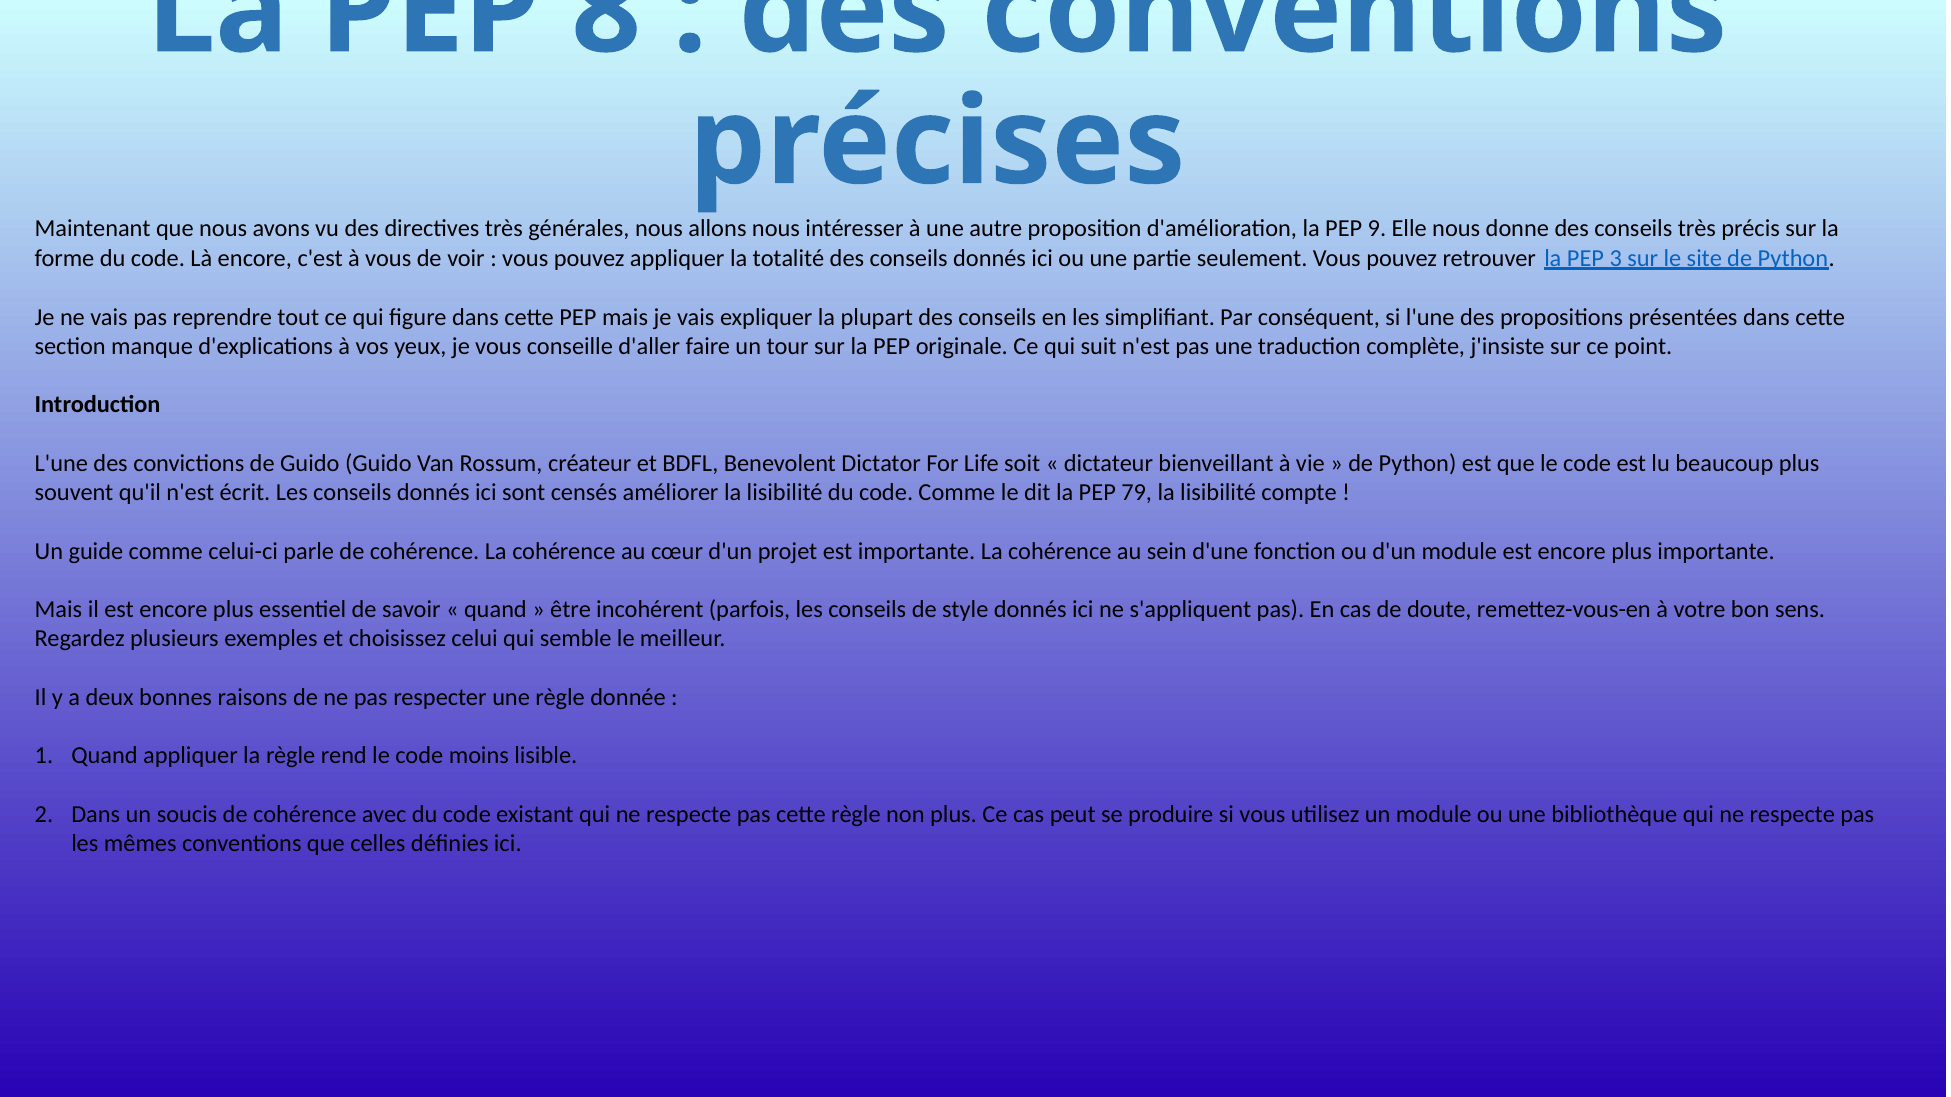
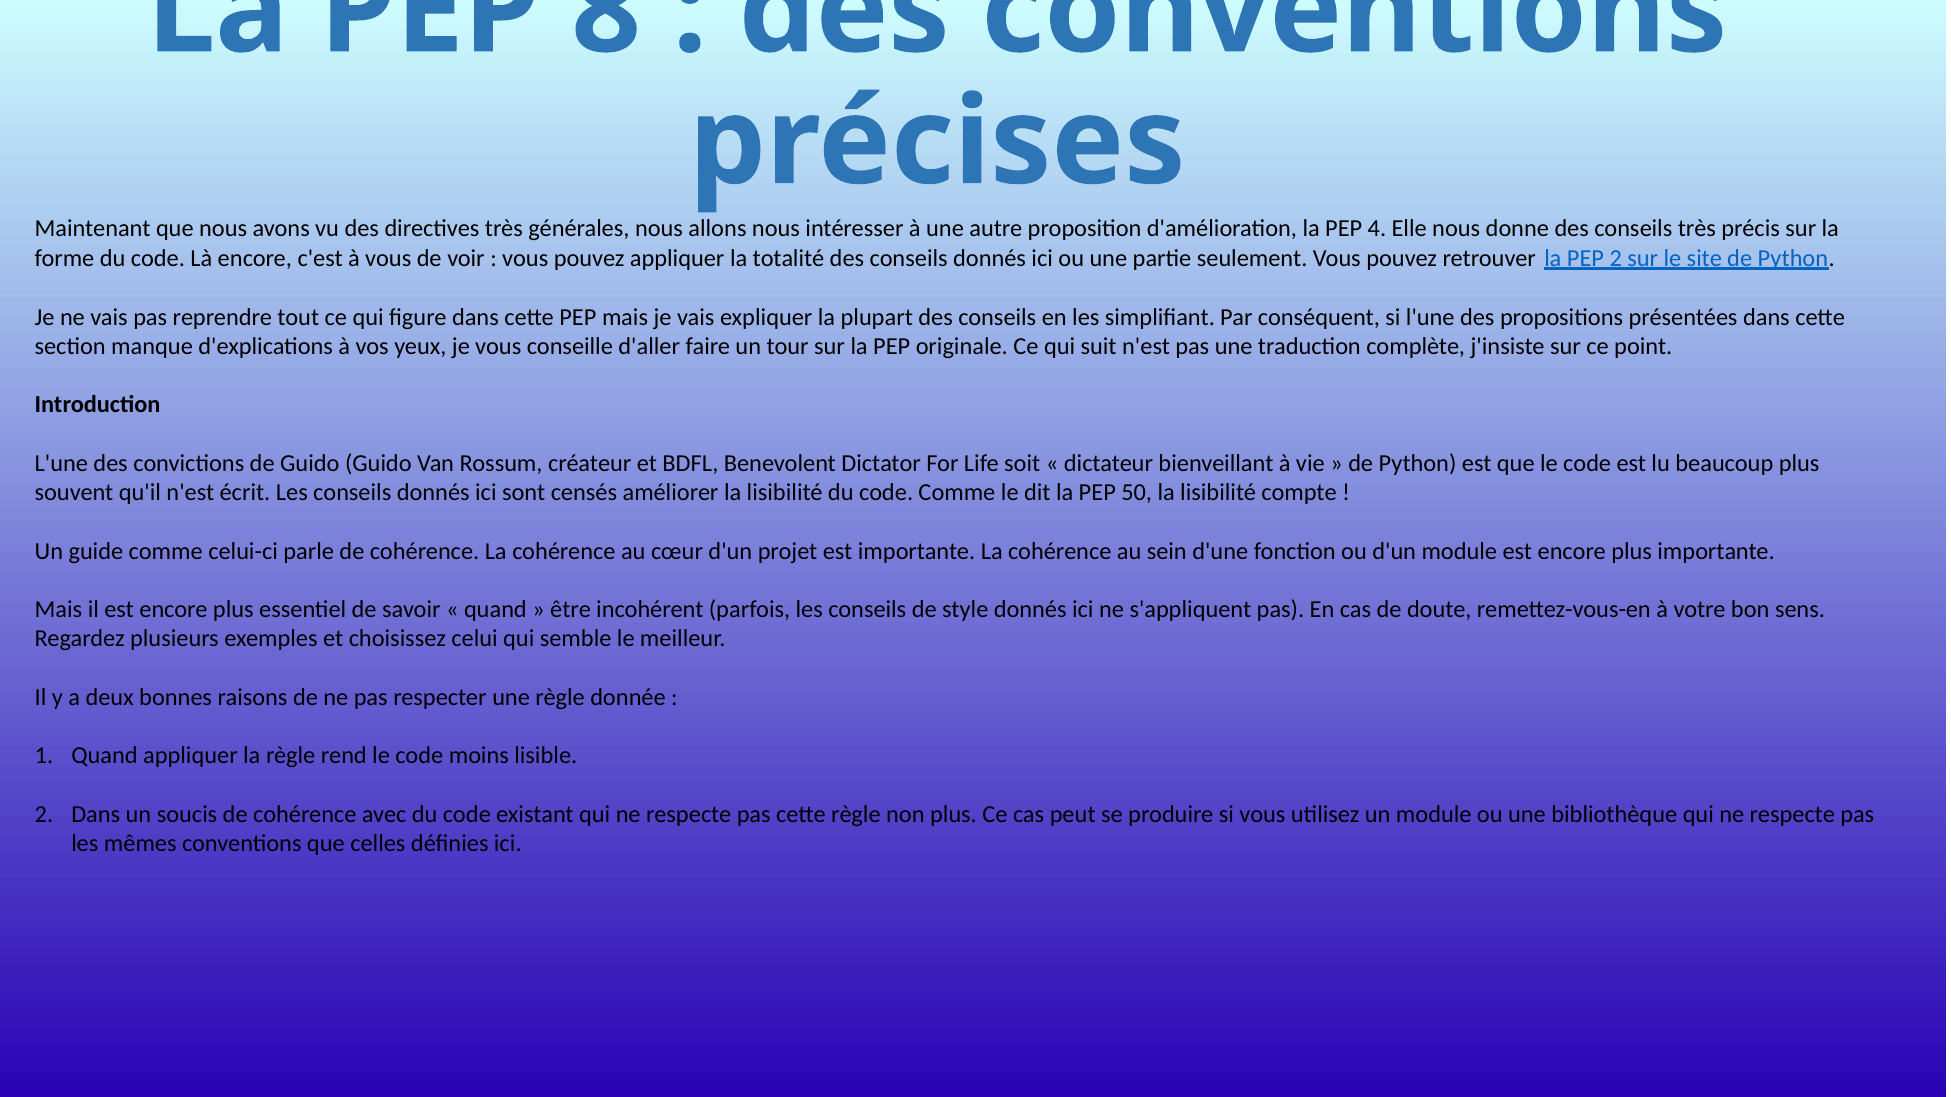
9: 9 -> 4 (1377, 229)
PEP 3: 3 -> 2 (1616, 258)
79: 79 -> 50 (1137, 493)
